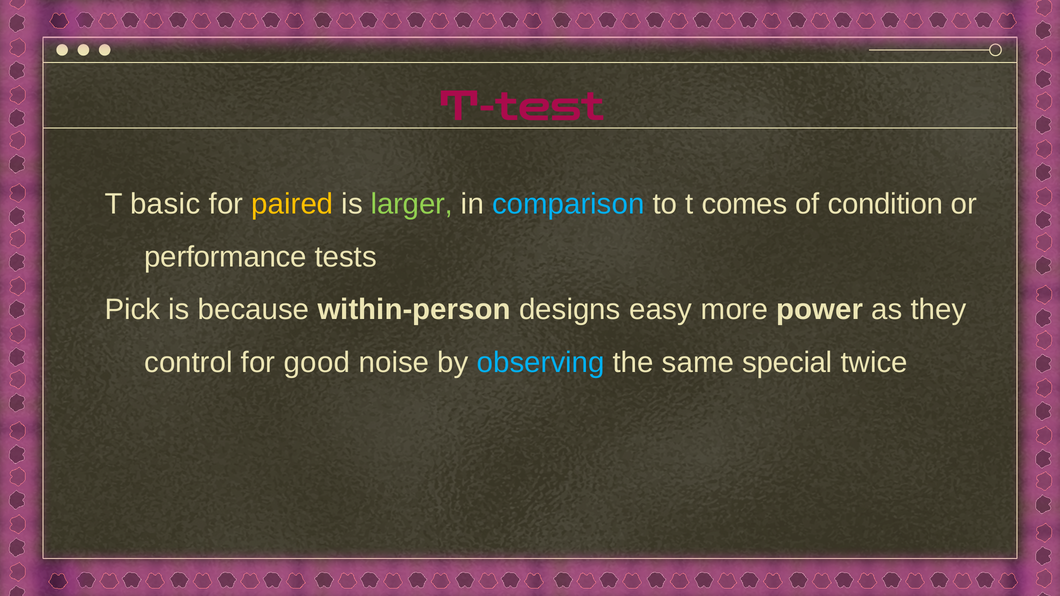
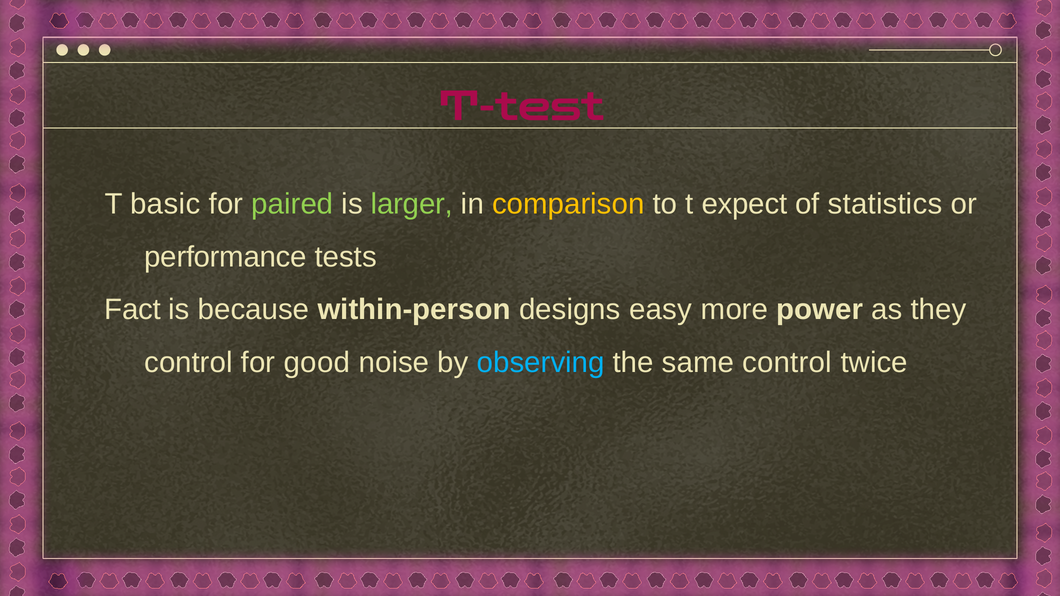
paired colour: yellow -> light green (292, 204)
comparison colour: light blue -> yellow (568, 204)
comes: comes -> expect (744, 204)
condition: condition -> statistics (885, 204)
Pick: Pick -> Fact (133, 310)
same special: special -> control (787, 363)
